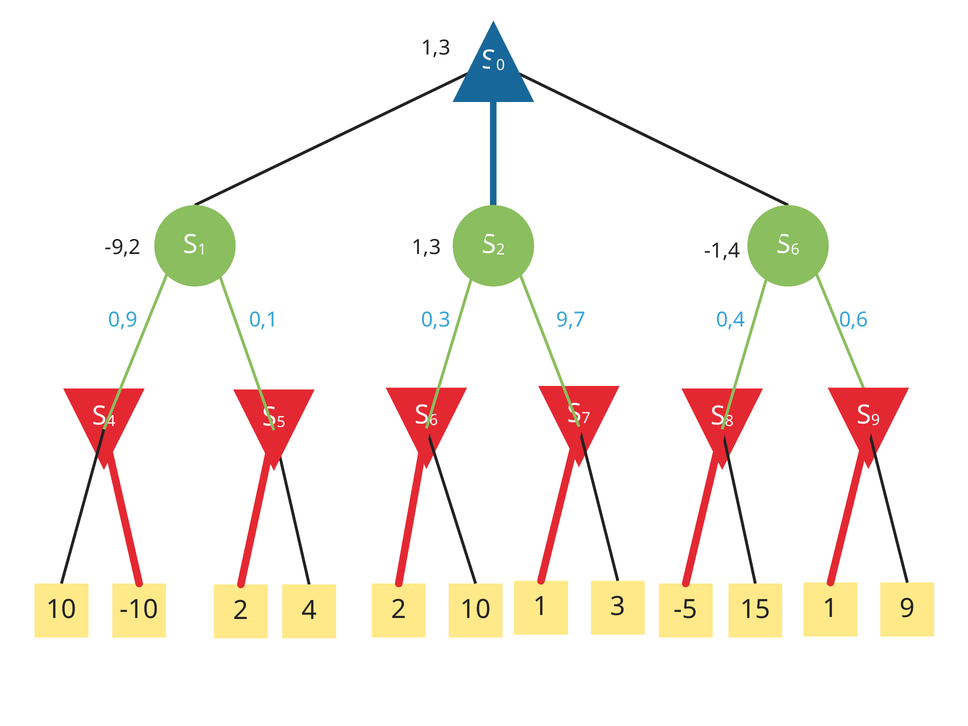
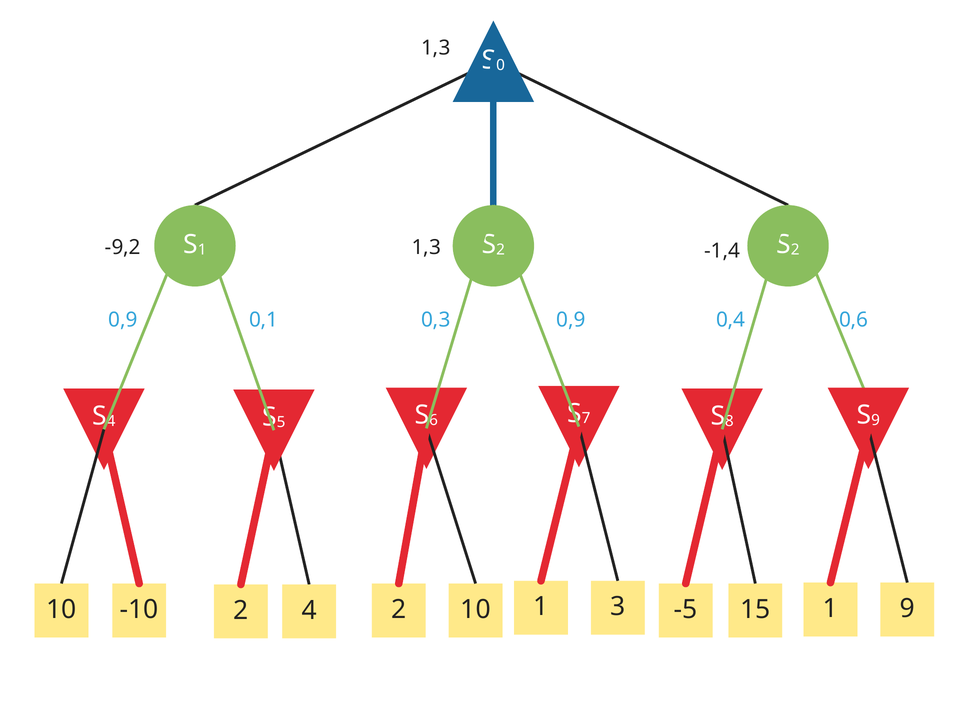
6: 6 -> 2 (795, 250)
0,3 9,7: 9,7 -> 0,9 (571, 320)
